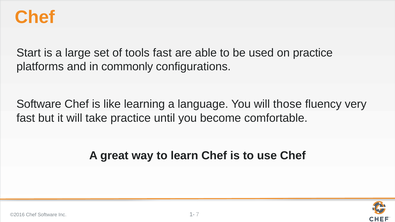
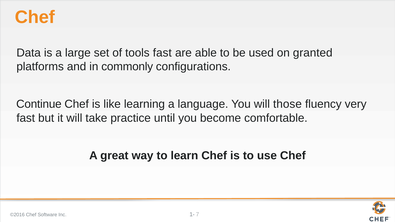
Start: Start -> Data (29, 53)
on practice: practice -> granted (313, 53)
Software: Software -> Continue (39, 104)
